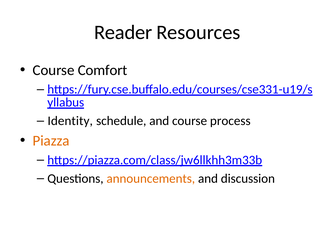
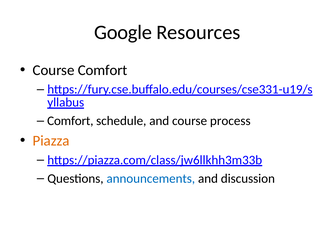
Reader: Reader -> Google (123, 32)
Identity: Identity -> Comfort (70, 121)
announcements colour: orange -> blue (151, 179)
